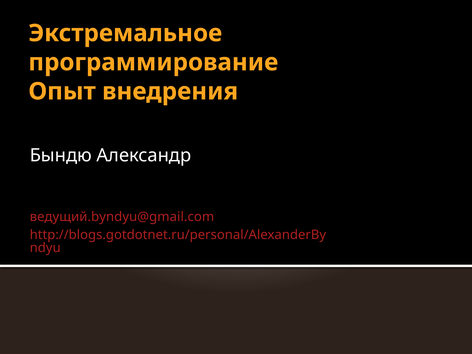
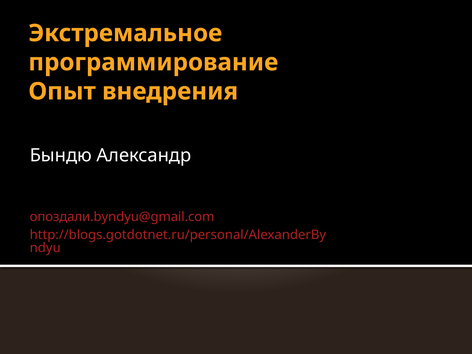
ведущий.byndyu@gmail.com: ведущий.byndyu@gmail.com -> опоздали.byndyu@gmail.com (122, 217)
